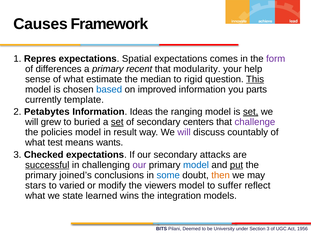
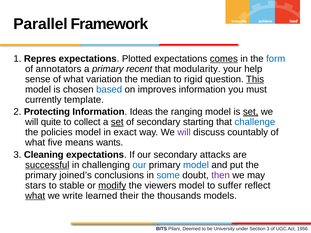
Causes: Causes -> Parallel (41, 24)
Spatial: Spatial -> Plotted (137, 59)
comes underline: none -> present (224, 59)
form colour: purple -> blue (276, 59)
differences: differences -> annotators (59, 69)
estimate: estimate -> variation (104, 79)
improved: improved -> improves (157, 90)
parts: parts -> must (257, 90)
Petabytes: Petabytes -> Protecting (47, 112)
grew: grew -> quite (51, 122)
buried: buried -> collect (87, 122)
centers: centers -> starting (198, 122)
challenge colour: purple -> blue (255, 122)
result: result -> exact (125, 132)
test: test -> five (55, 143)
Checked: Checked -> Cleaning (44, 155)
our colour: purple -> blue (139, 165)
put underline: present -> none (237, 165)
then colour: orange -> purple (221, 175)
varied: varied -> stable (72, 186)
modify underline: none -> present (112, 186)
what underline: none -> present (35, 196)
state: state -> write (73, 196)
wins: wins -> their (129, 196)
integration: integration -> thousands (179, 196)
